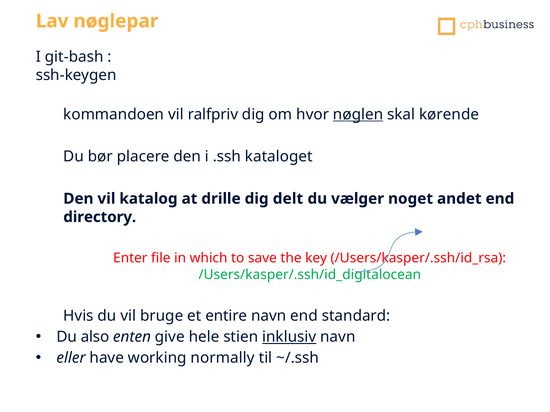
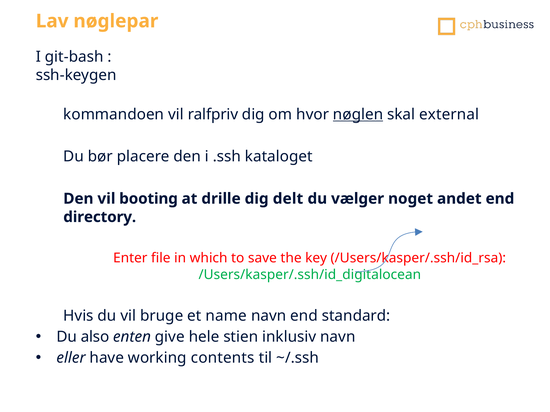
kørende: kørende -> external (449, 115)
katalog: katalog -> booting (149, 199)
entire: entire -> name (226, 316)
inklusiv underline: present -> none (289, 337)
normally: normally -> contents (223, 358)
